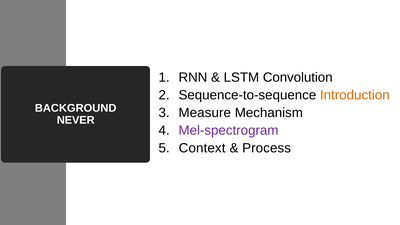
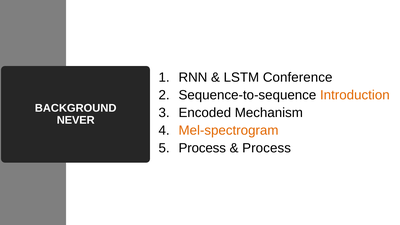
Convolution: Convolution -> Conference (298, 77)
Measure: Measure -> Encoded (205, 113)
Mel-spectrogram colour: purple -> orange (228, 130)
Context: Context -> Process (202, 148)
